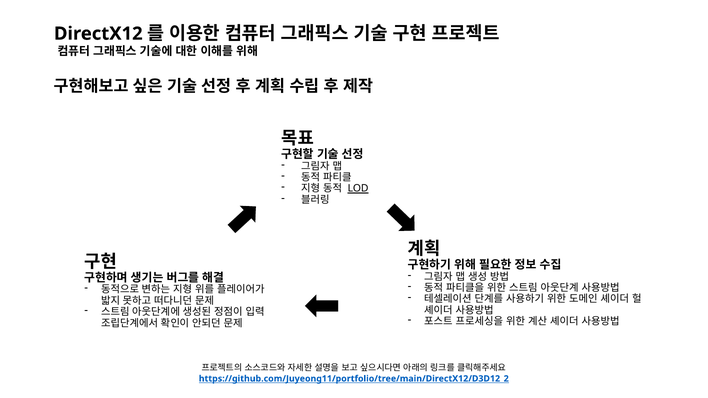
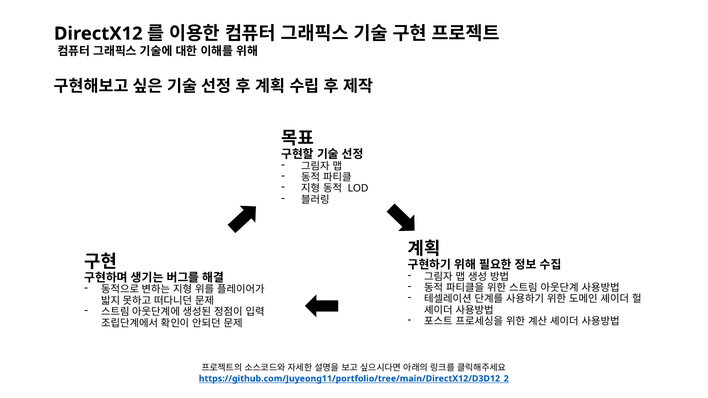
LOD underline: present -> none (358, 189)
